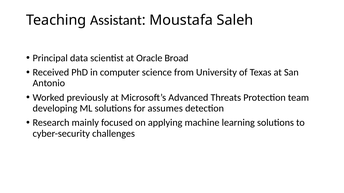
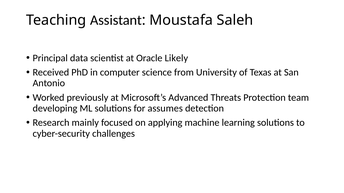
Broad: Broad -> Likely (176, 58)
